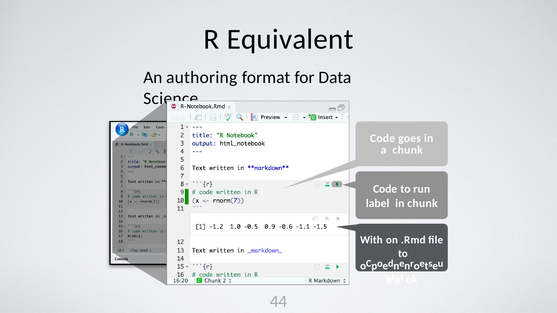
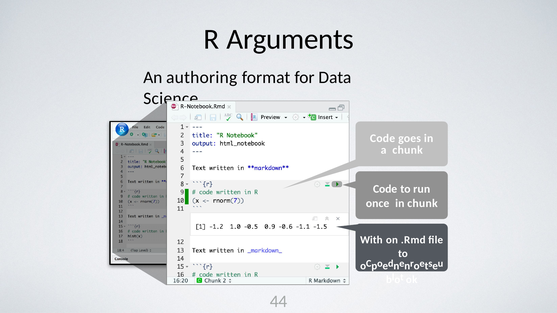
Equivalent: Equivalent -> Arguments (290, 39)
label: label -> once (378, 204)
